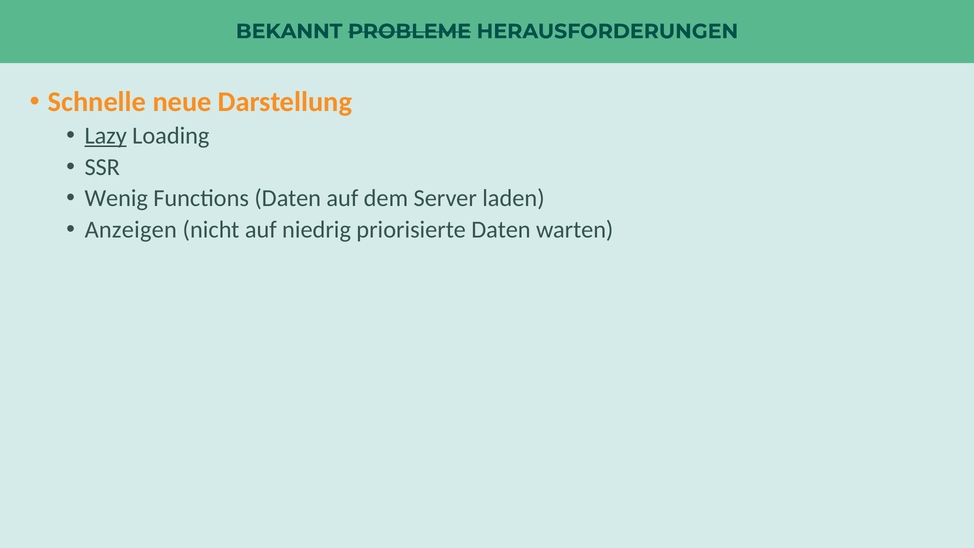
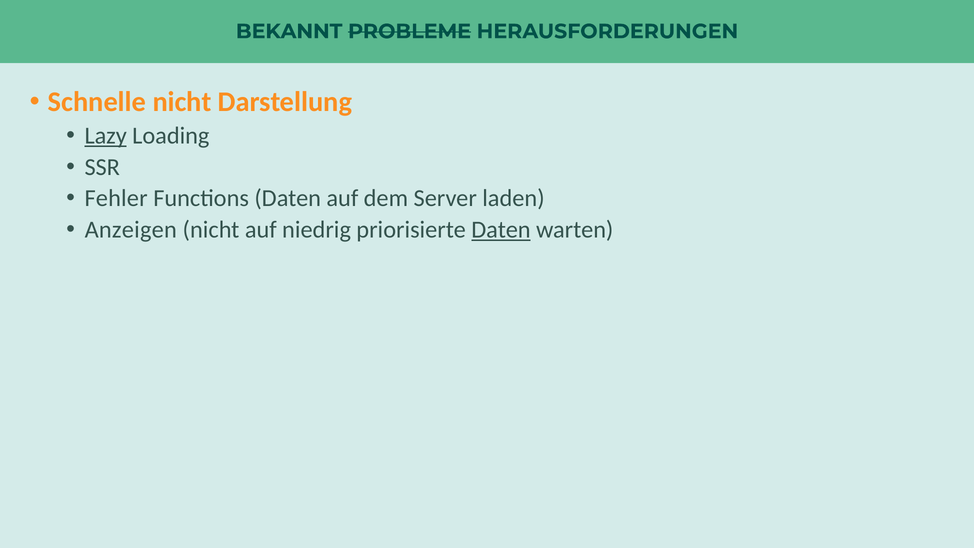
Schnelle neue: neue -> nicht (182, 102)
Wenig: Wenig -> Fehler (116, 198)
Daten underline: none -> present (501, 230)
